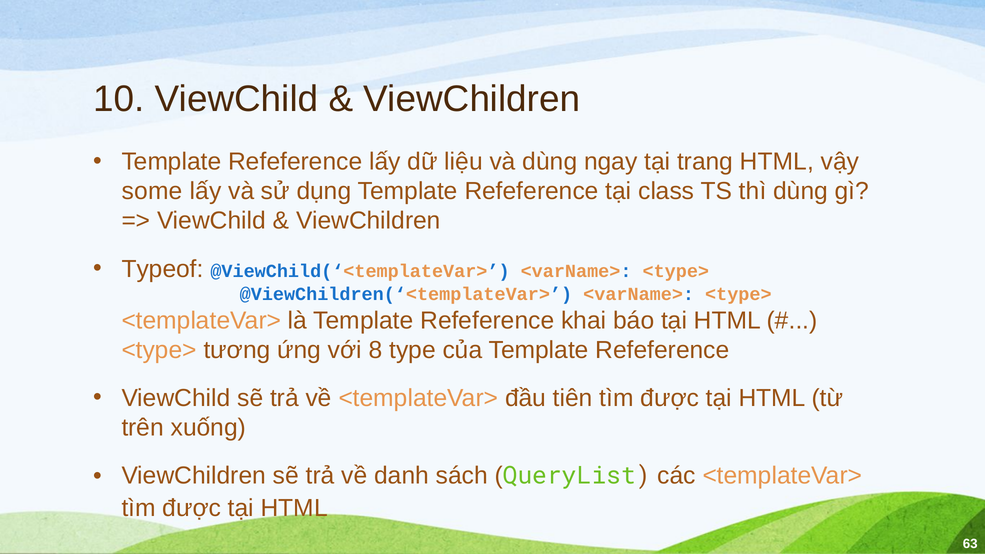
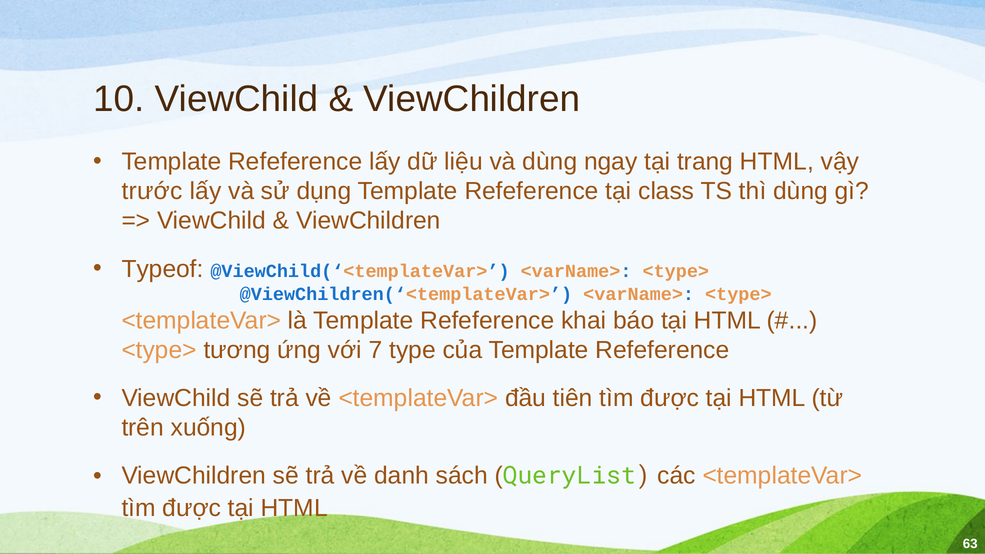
some: some -> trước (152, 191)
8: 8 -> 7 (376, 350)
